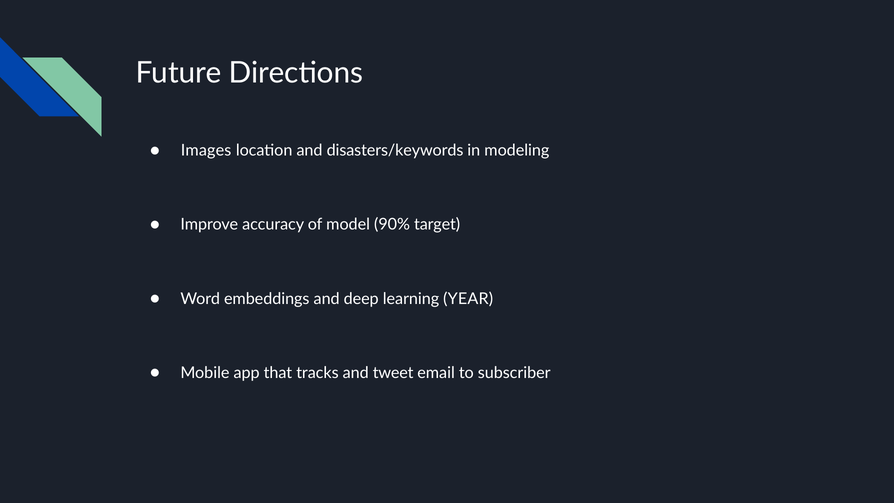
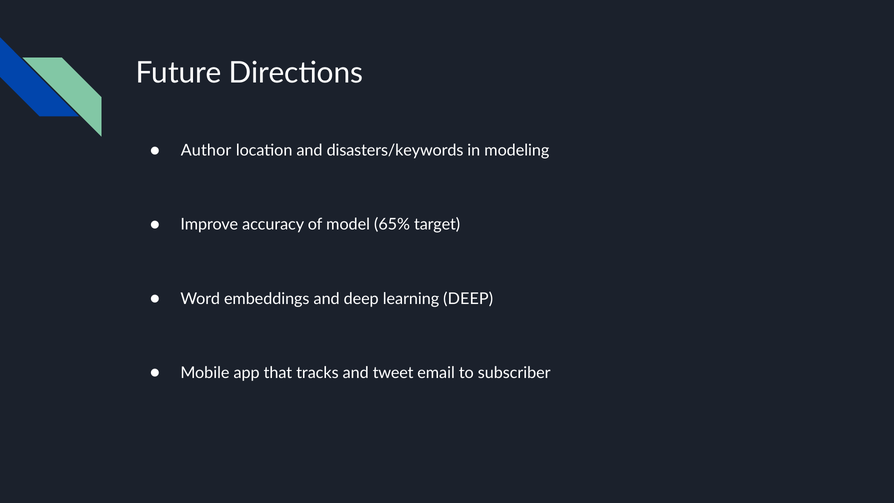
Images: Images -> Author (206, 150)
90%: 90% -> 65% (392, 225)
learning YEAR: YEAR -> DEEP (468, 299)
